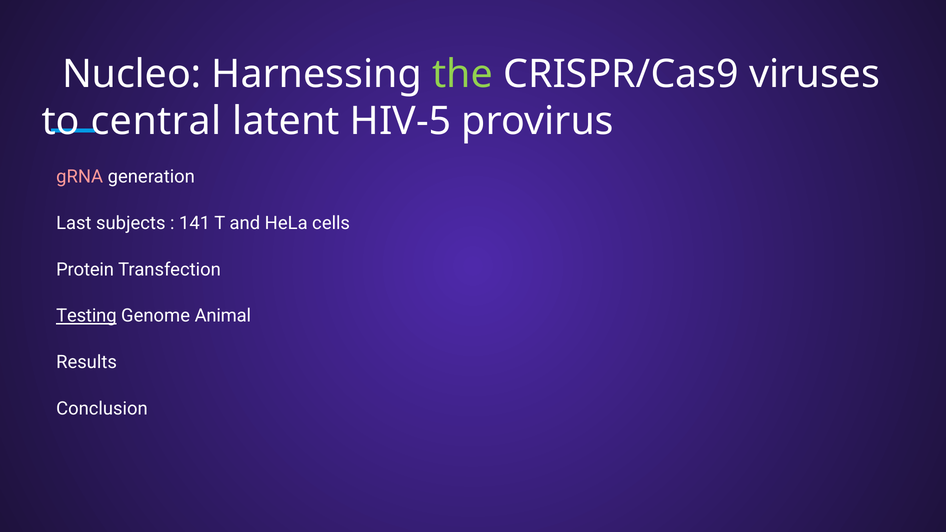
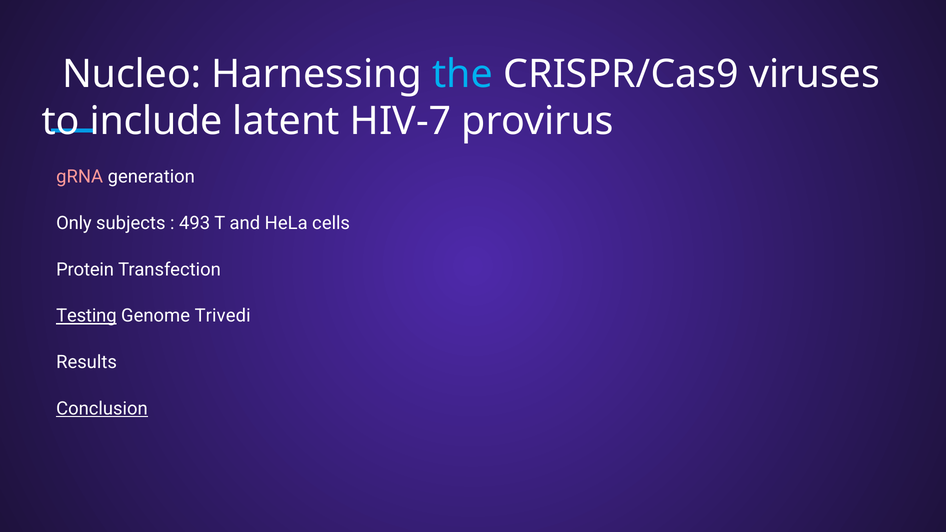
the colour: light green -> light blue (463, 74)
central: central -> include (156, 121)
HIV-5: HIV-5 -> HIV-7 (401, 121)
Last: Last -> Only (74, 223)
141: 141 -> 493 (195, 223)
Animal: Animal -> Trivedi (223, 316)
Conclusion underline: none -> present (102, 409)
